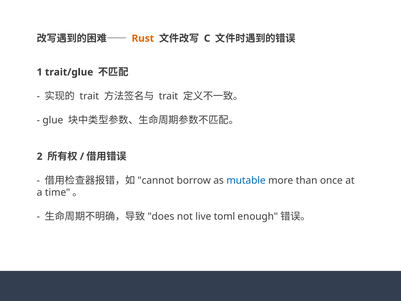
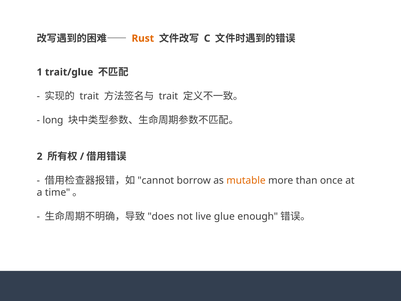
glue: glue -> long (53, 120)
mutable colour: blue -> orange (246, 180)
toml: toml -> glue (224, 216)
